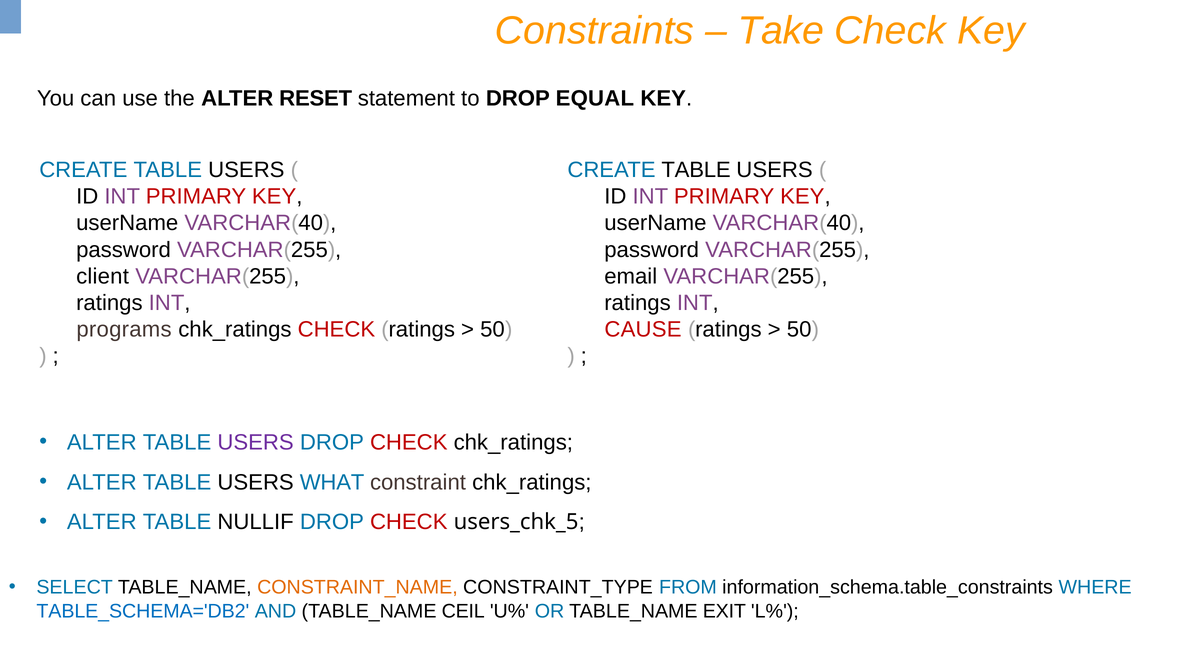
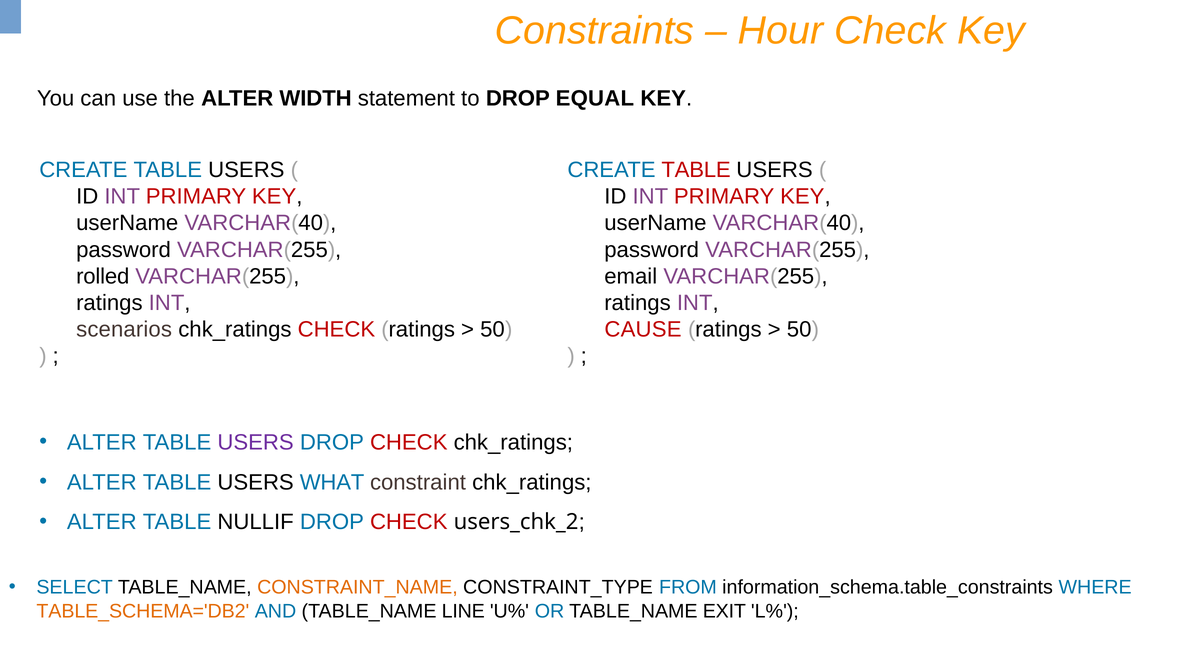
Take: Take -> Hour (781, 31)
RESET: RESET -> WIDTH (316, 98)
TABLE colour: black -> red (696, 170)
client: client -> rolled (103, 276)
programs: programs -> scenarios (124, 330)
users_chk_5: users_chk_5 -> users_chk_2 (516, 522)
TABLE_SCHEMA='DB2 colour: blue -> orange (143, 611)
CEIL: CEIL -> LINE (463, 611)
